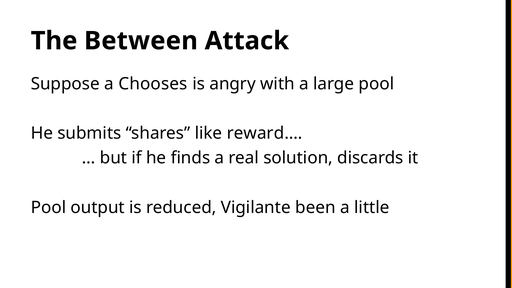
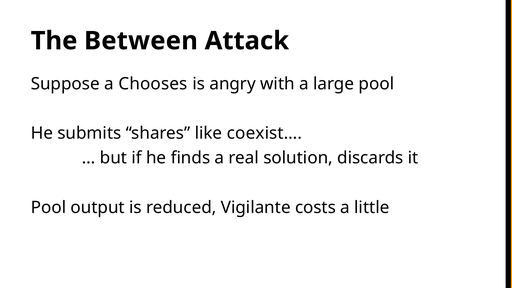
reward…: reward… -> coexist… (265, 133)
been: been -> costs (315, 208)
